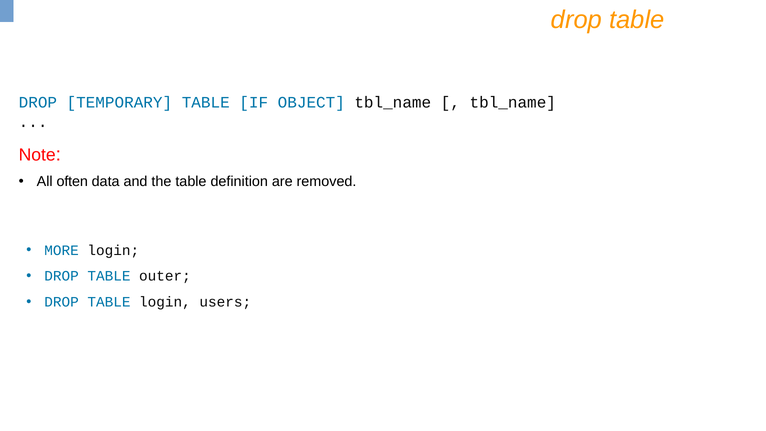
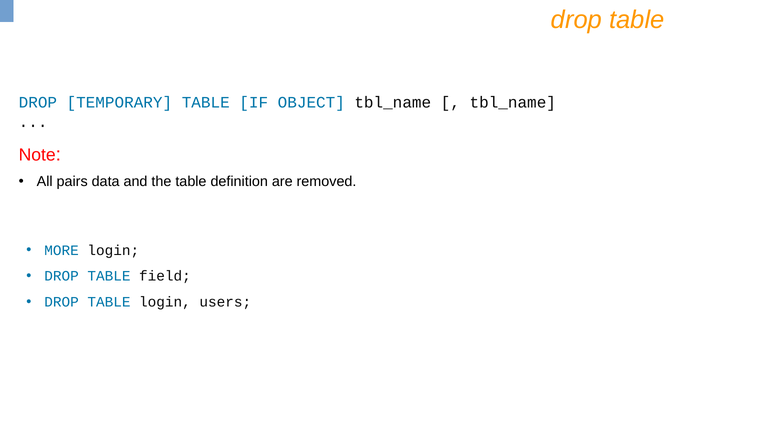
often: often -> pairs (72, 182)
outer: outer -> field (165, 276)
